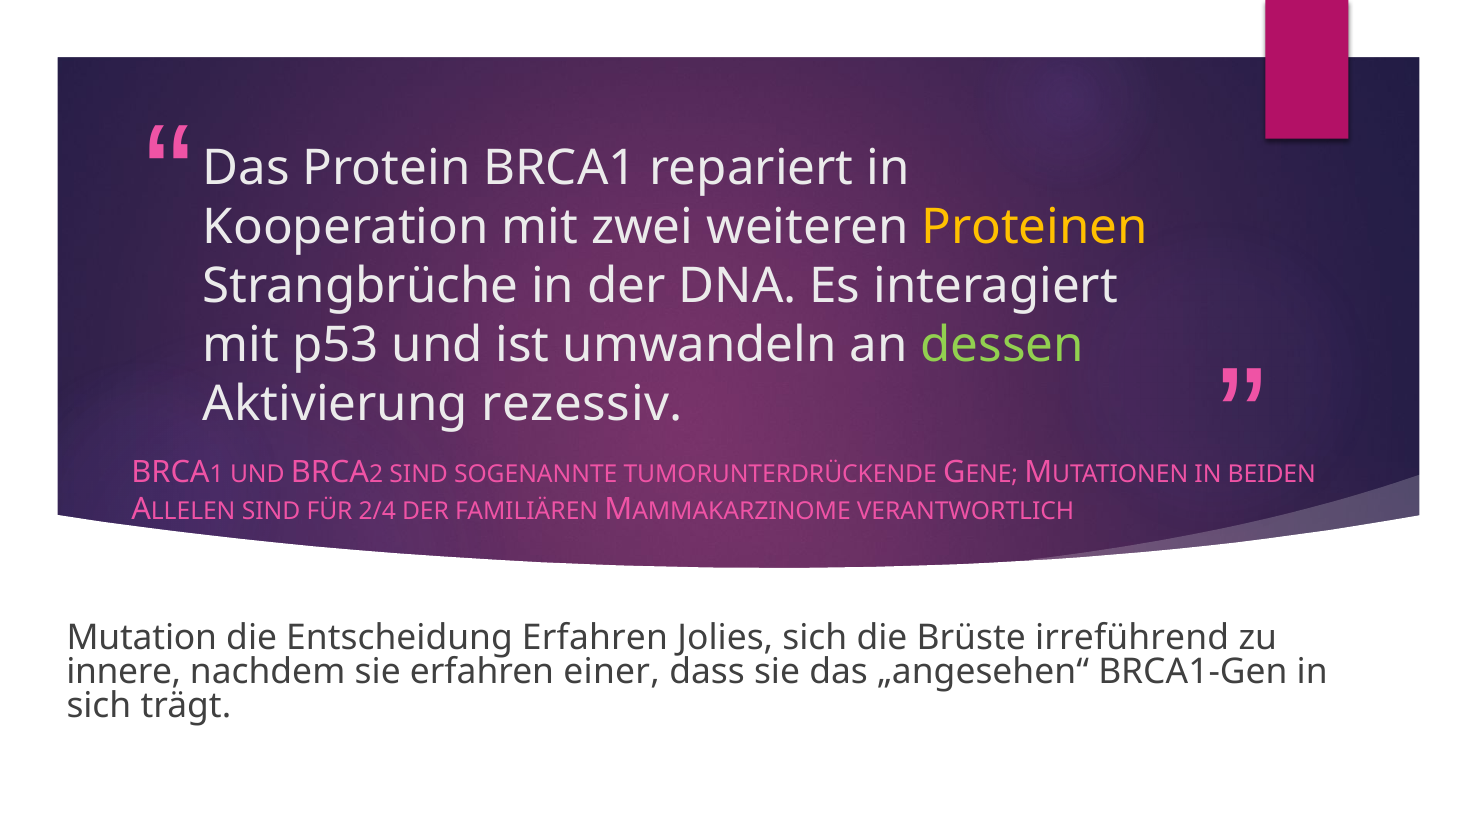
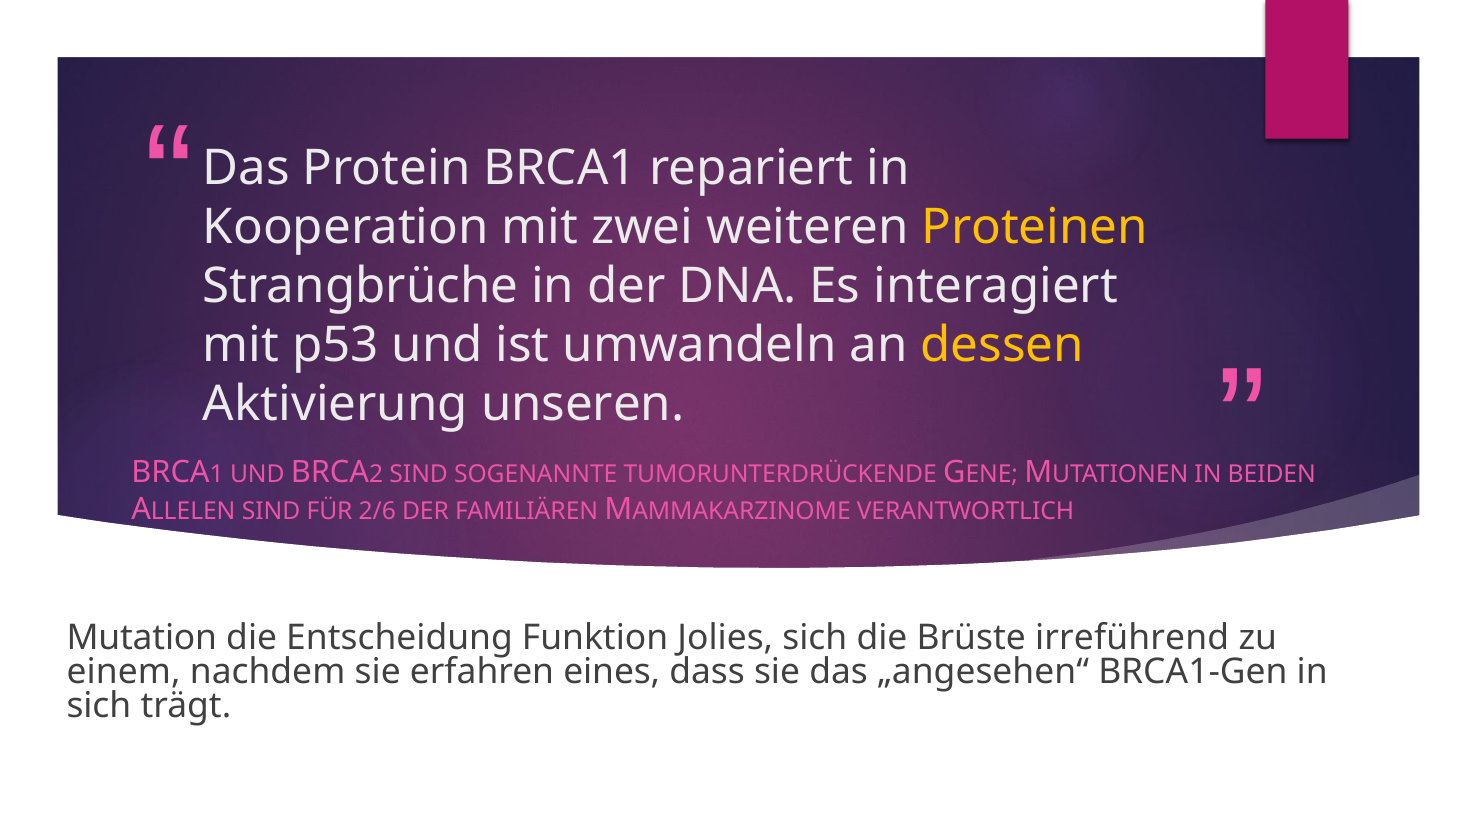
dessen colour: light green -> yellow (1002, 345)
rezessiv: rezessiv -> unseren (583, 404)
2/4: 2/4 -> 2/6 (377, 511)
Entscheidung Erfahren: Erfahren -> Funktion (595, 637)
innere: innere -> einem (124, 671)
einer: einer -> eines (612, 671)
